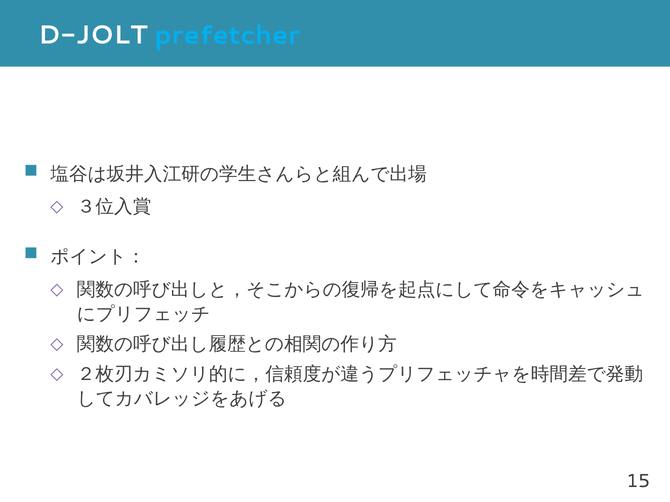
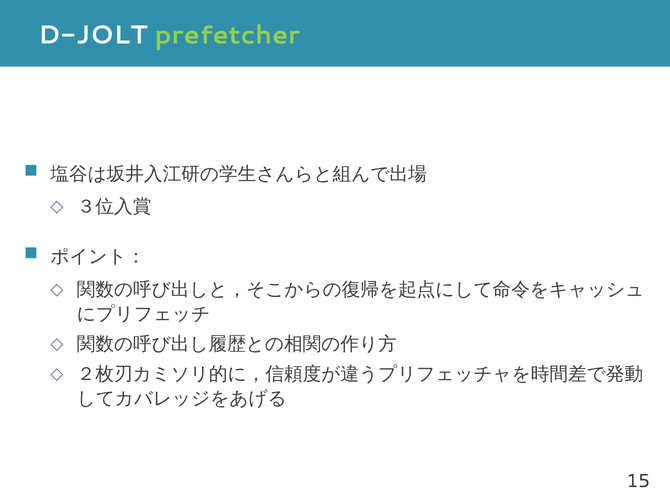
prefetcher colour: light blue -> light green (228, 35)
